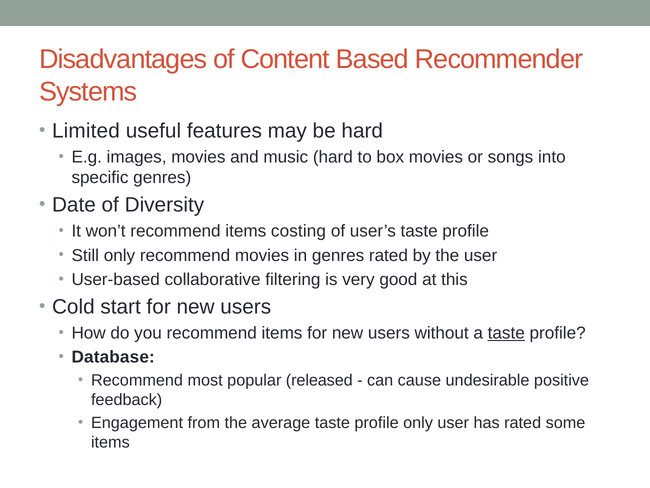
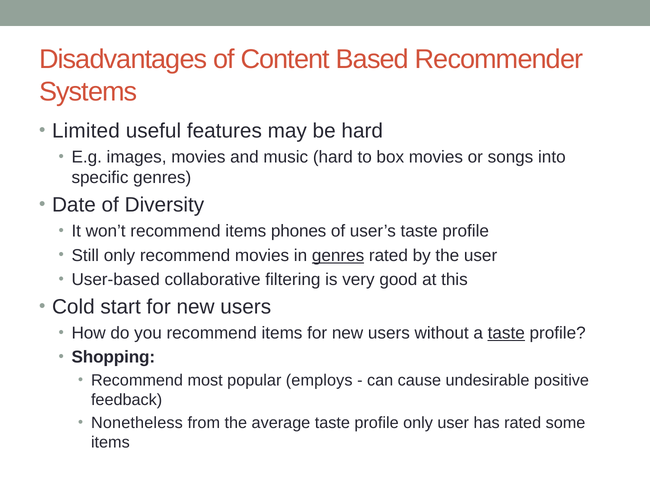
costing: costing -> phones (299, 231)
genres underline: none -> present (338, 255)
Database: Database -> Shopping (113, 357)
released: released -> employs (319, 380)
Engagement: Engagement -> Nonetheless (137, 422)
